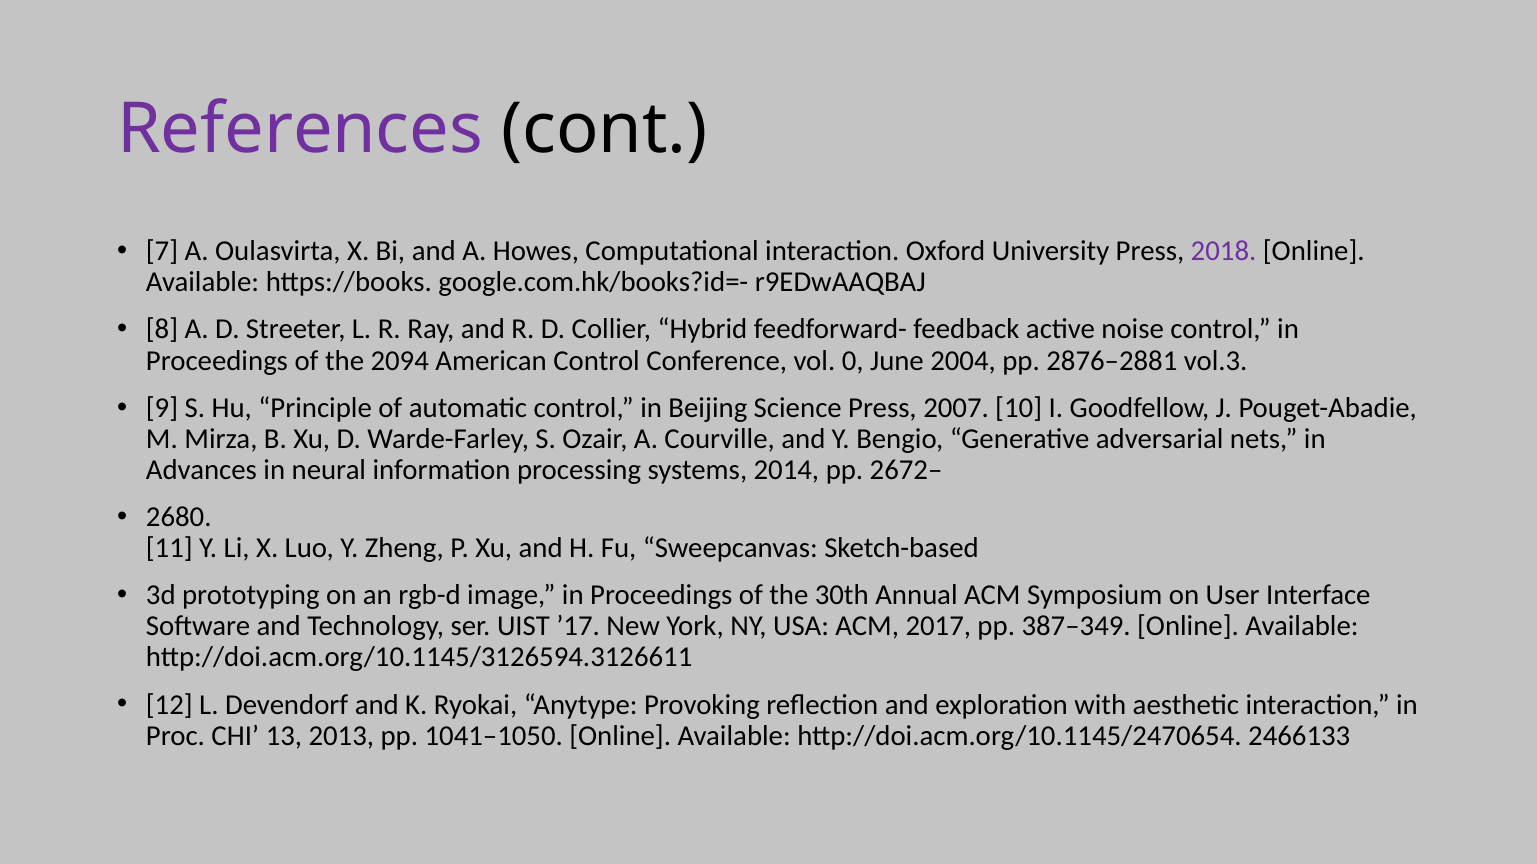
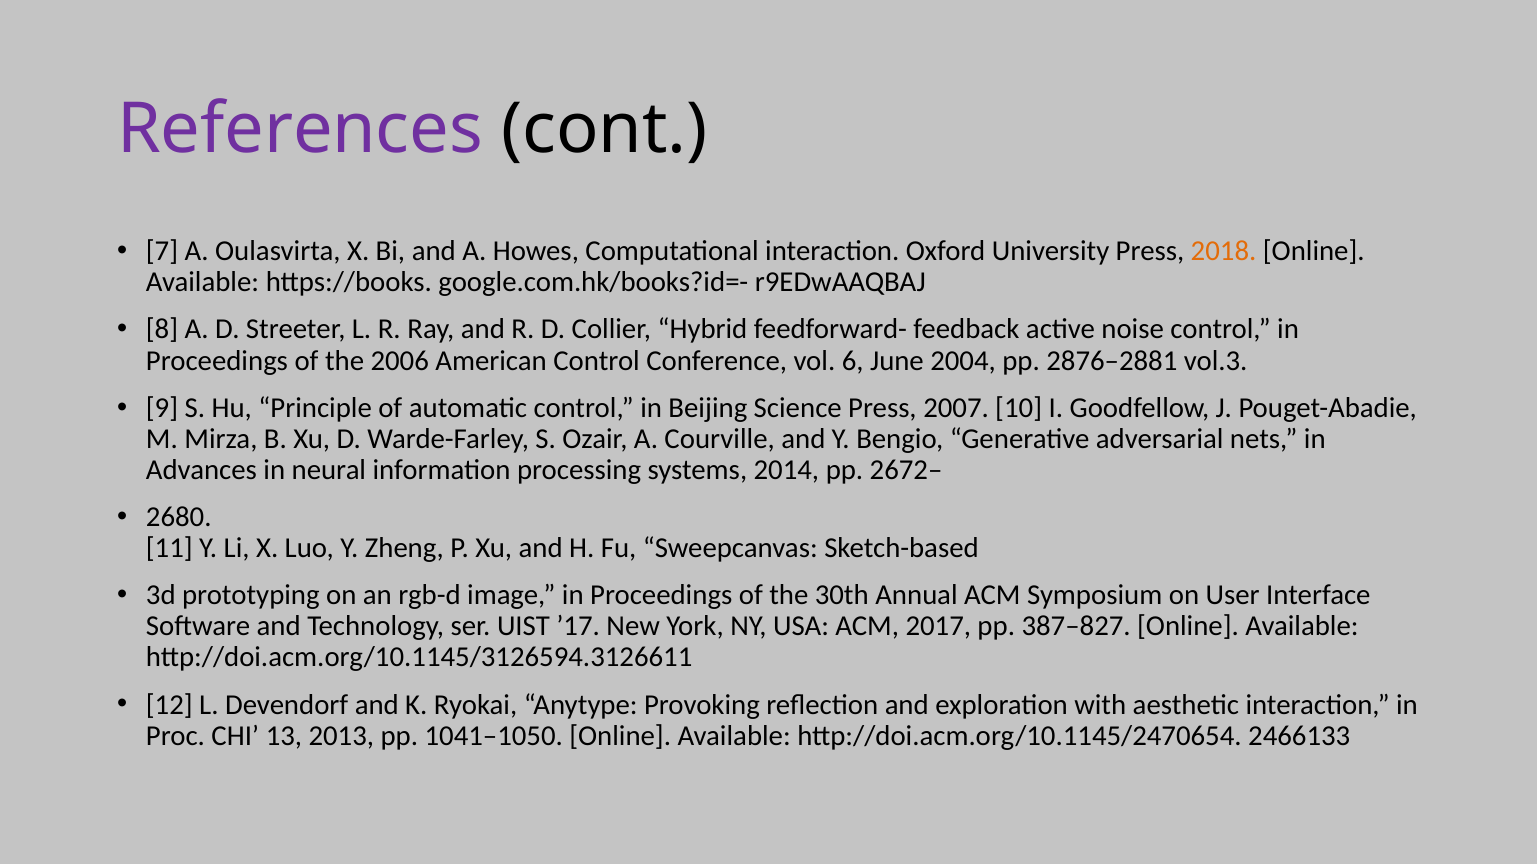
2018 colour: purple -> orange (1224, 251)
2094: 2094 -> 2006 (400, 361)
0: 0 -> 6 (853, 361)
387–349: 387–349 -> 387–827 (1076, 627)
